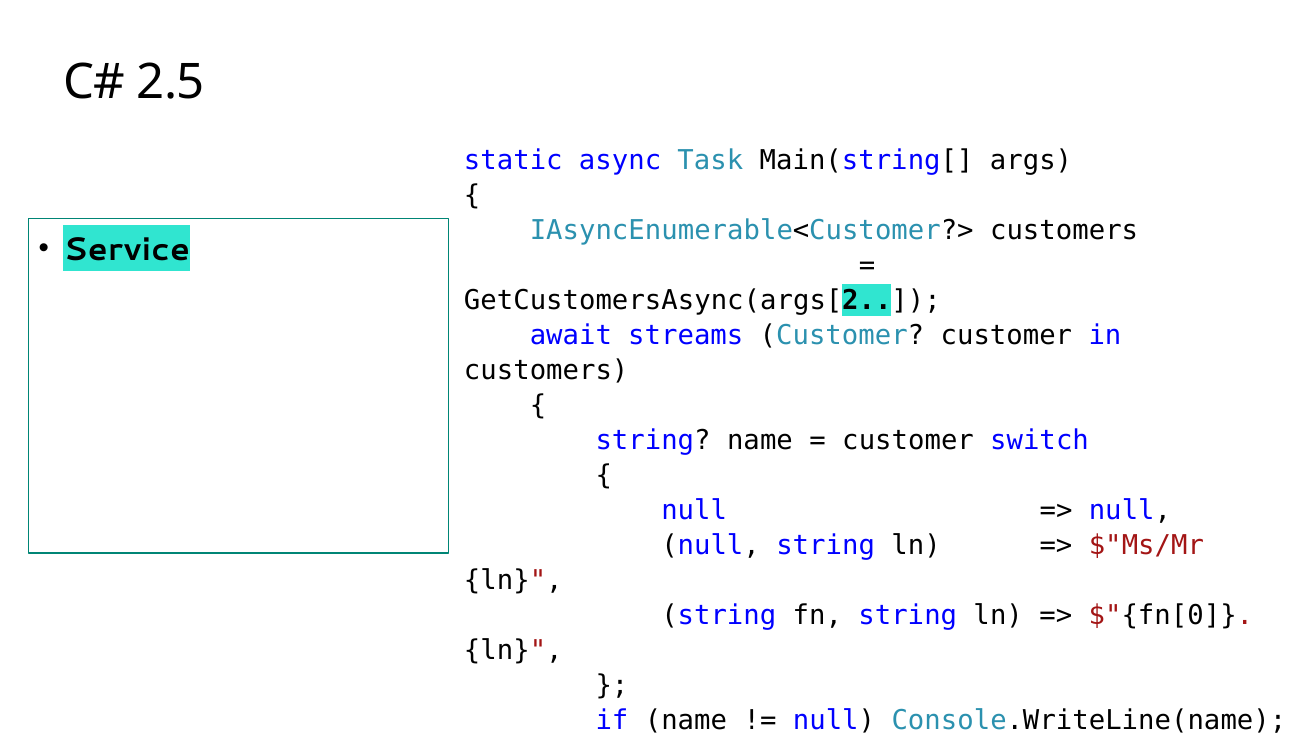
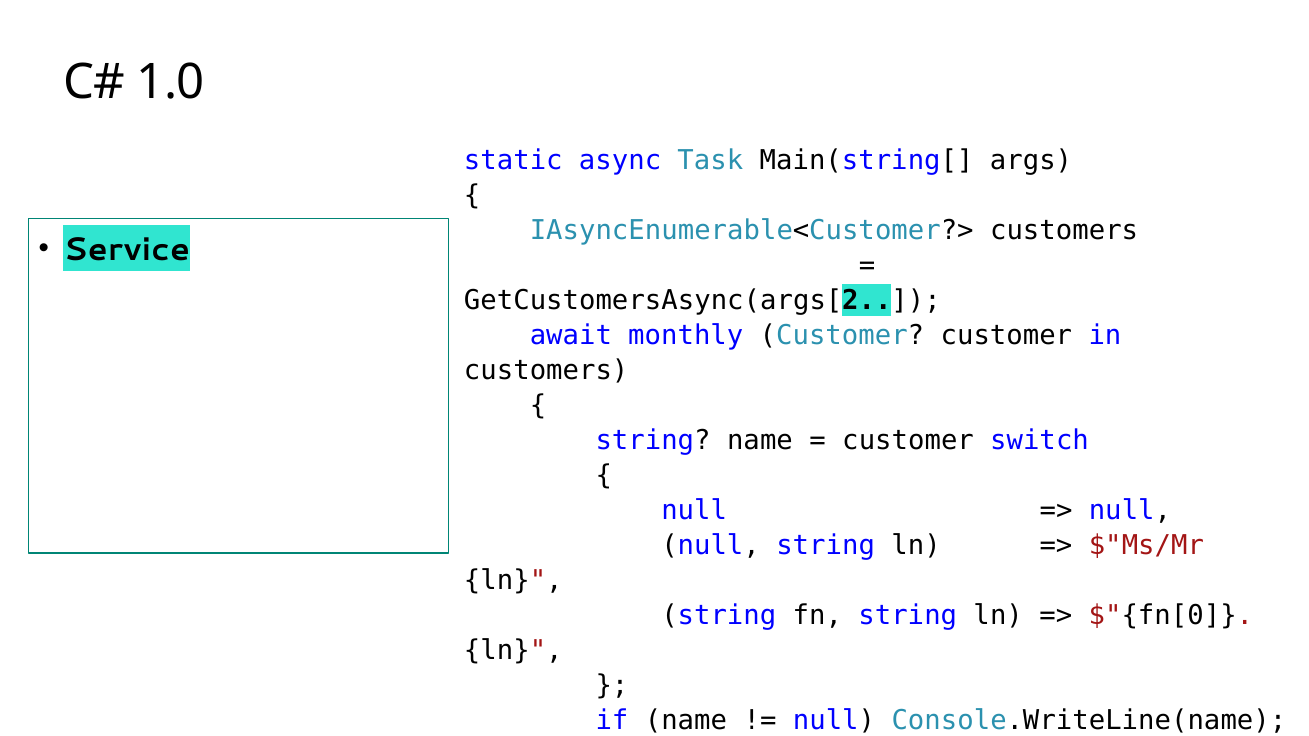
2.5: 2.5 -> 1.0 (171, 82)
streams: streams -> monthly (686, 336)
